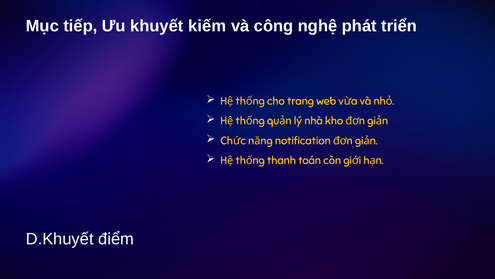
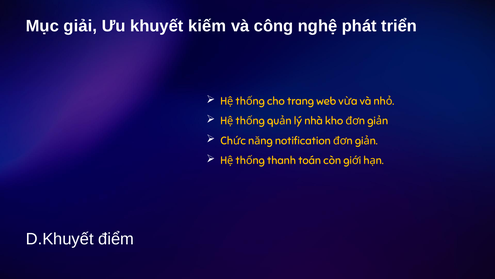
tiếp: tiếp -> giải (80, 26)
